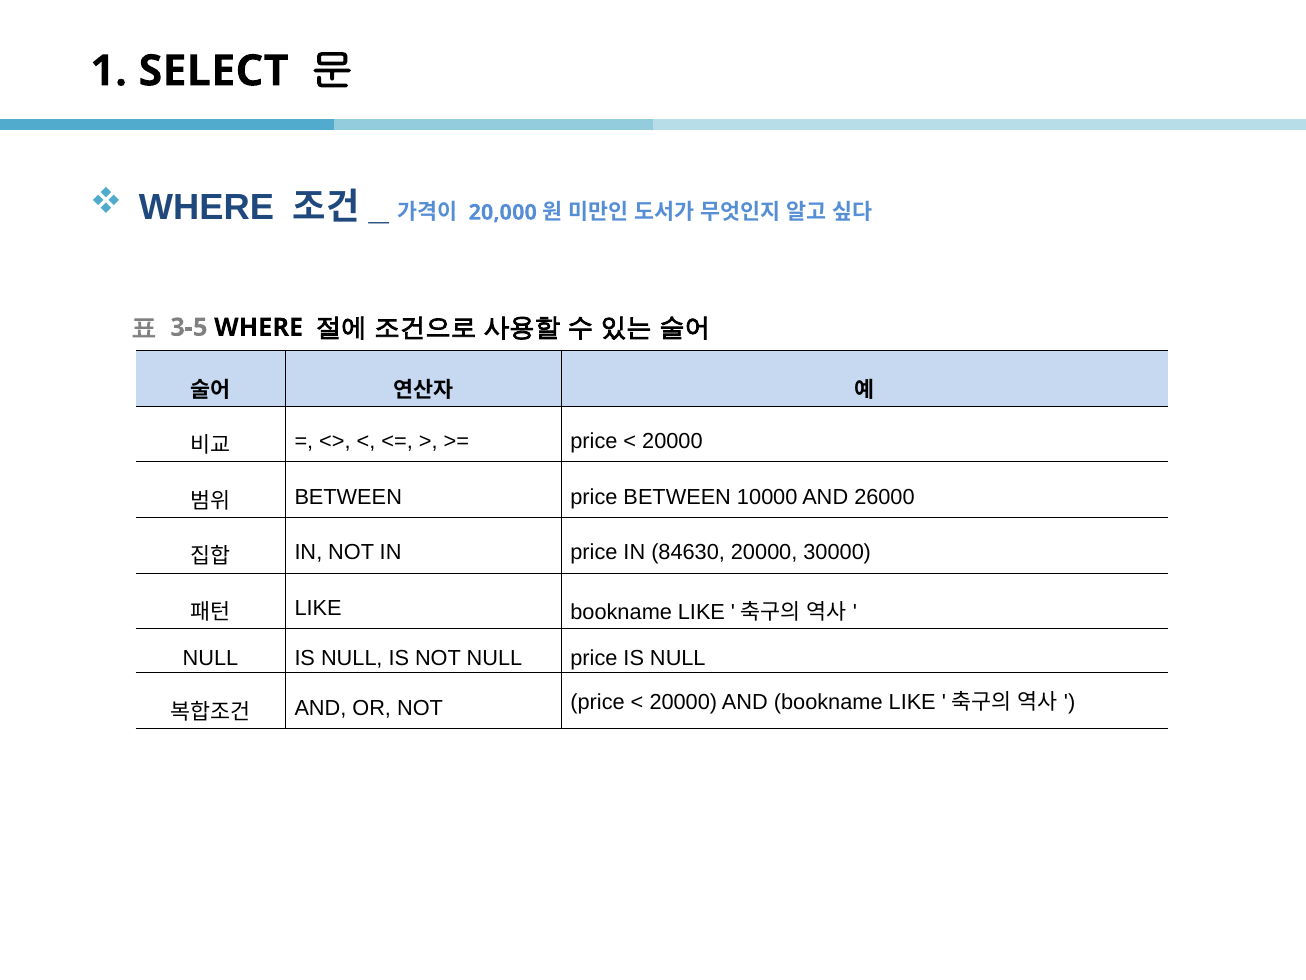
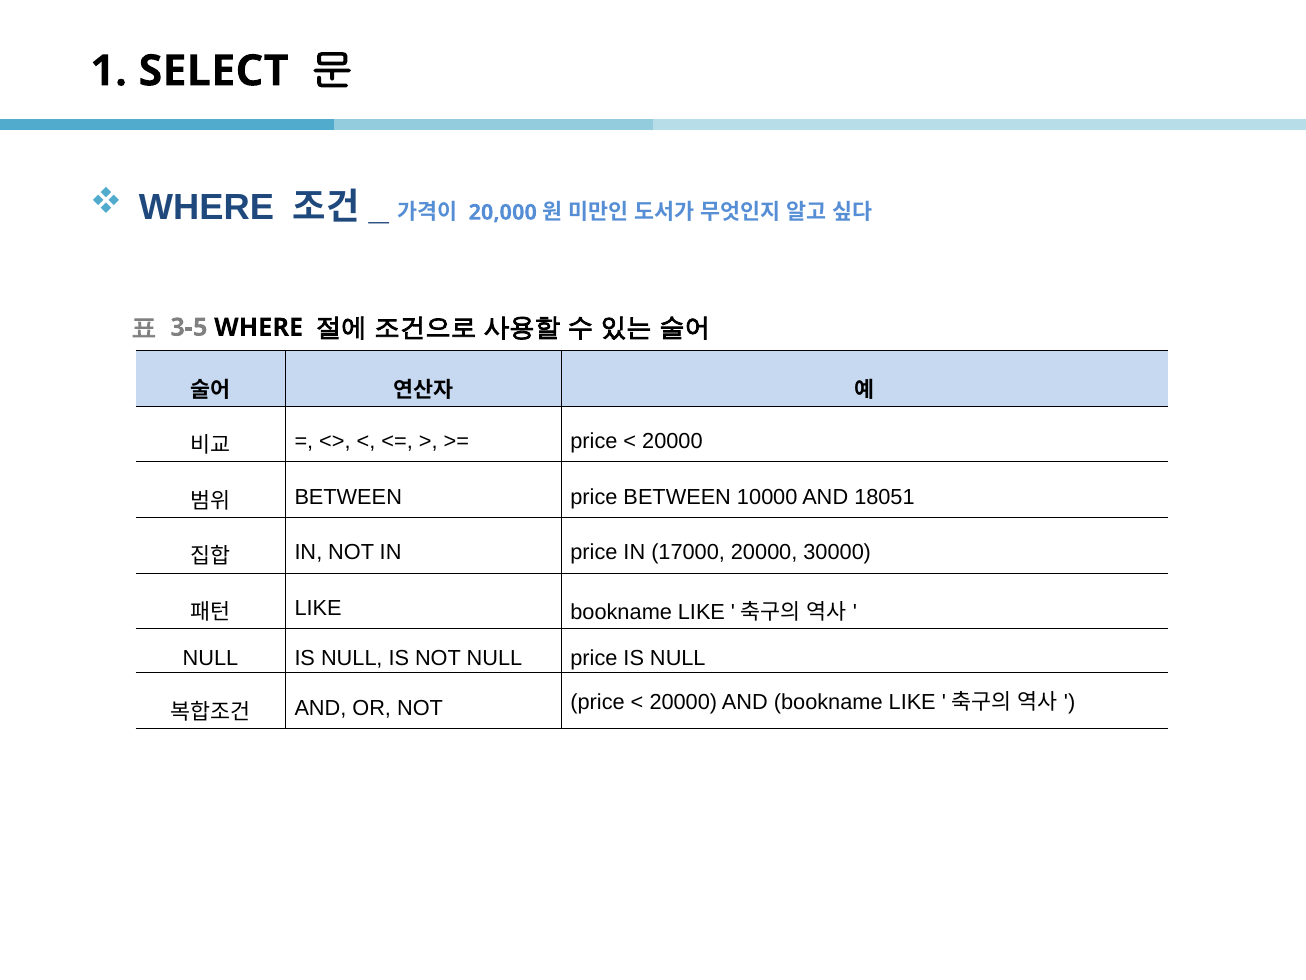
26000: 26000 -> 18051 (884, 497)
84630: 84630 -> 17000 (688, 552)
